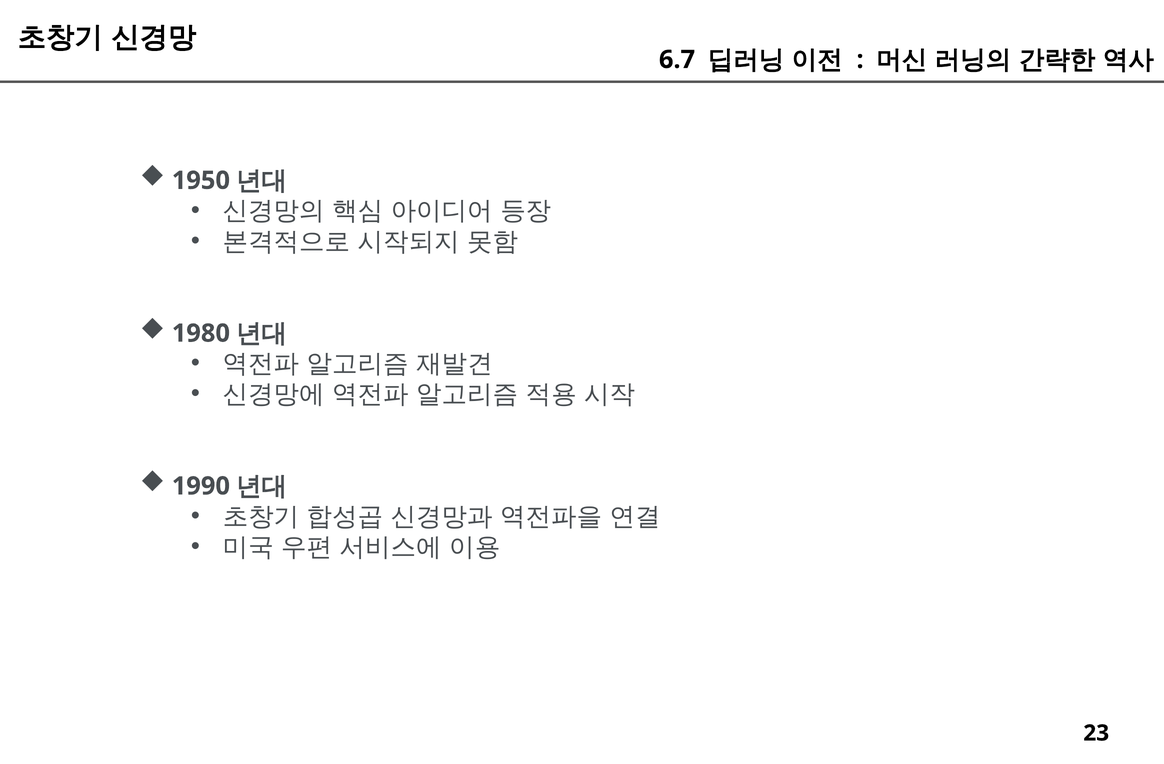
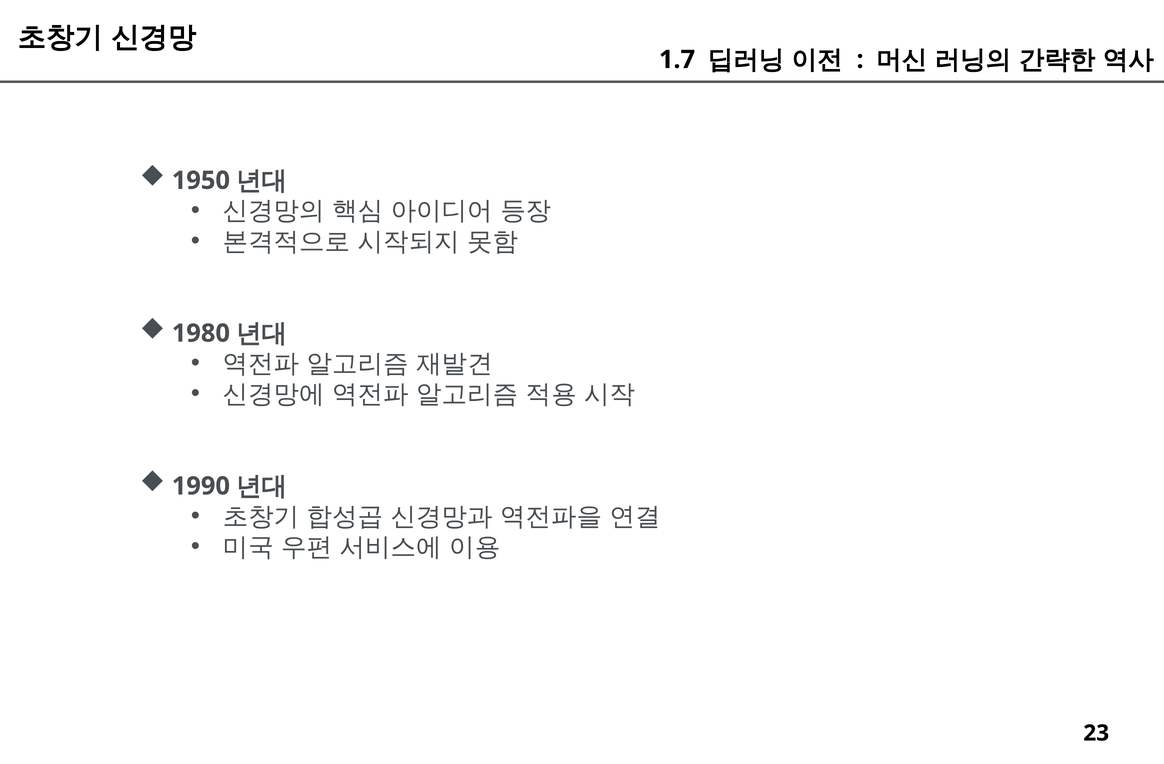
6.7: 6.7 -> 1.7 (677, 60)
